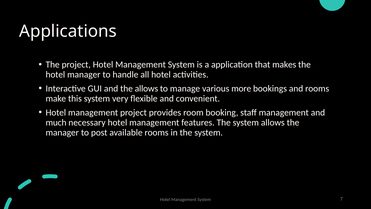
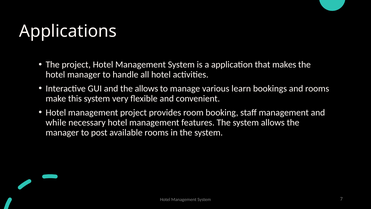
more: more -> learn (241, 88)
much: much -> while (56, 122)
